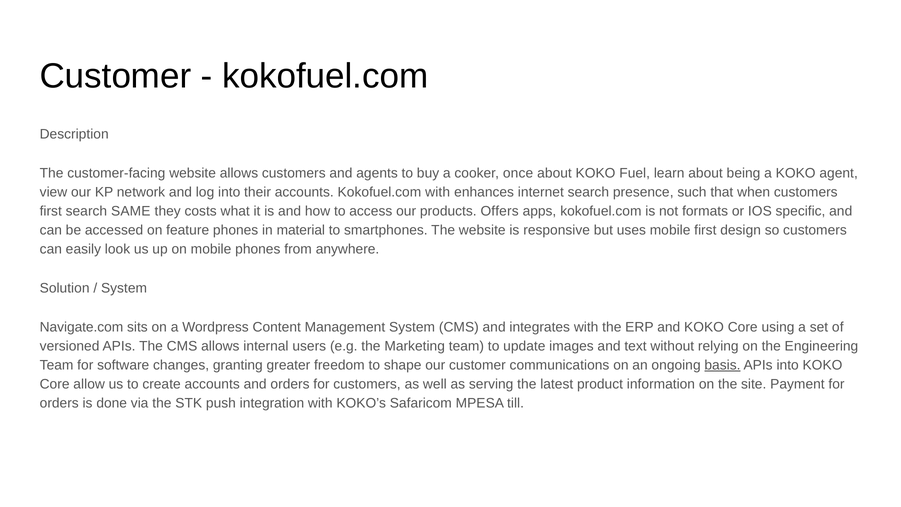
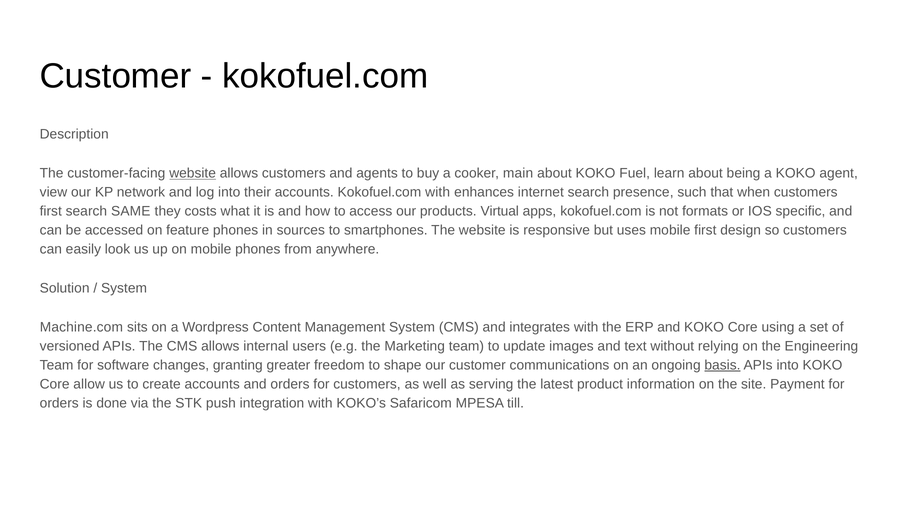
website underline: none -> present (193, 173)
once: once -> main (518, 173)
Offers: Offers -> Virtual (500, 211)
material: material -> sources (301, 230)
Navigate.com: Navigate.com -> Machine.com (81, 327)
